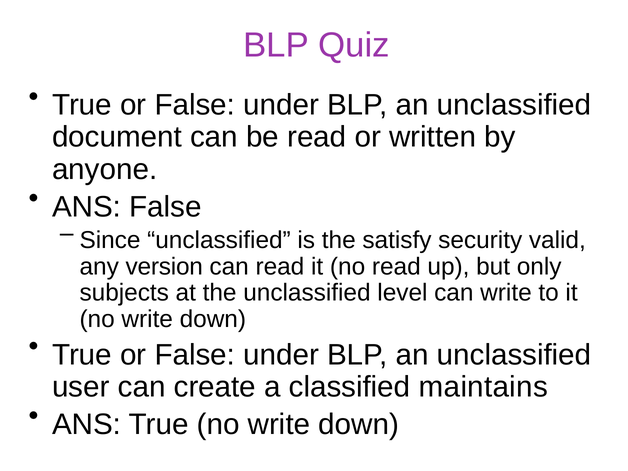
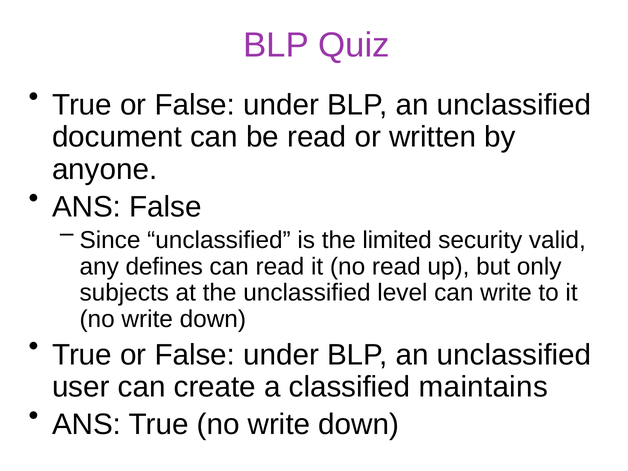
satisfy: satisfy -> limited (397, 240)
version: version -> defines (164, 266)
